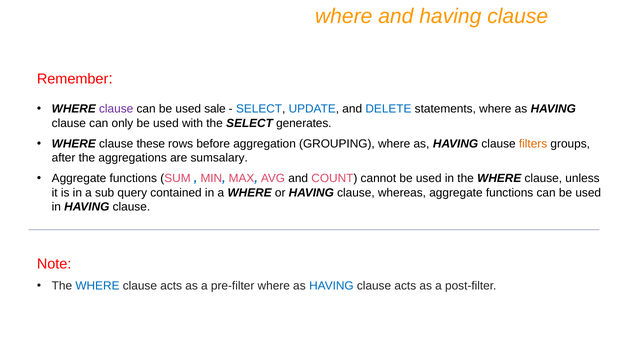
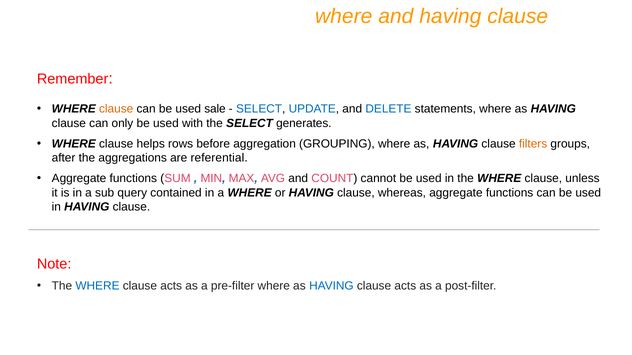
clause colour: purple -> orange (116, 109)
these: these -> helps (151, 144)
sumsalary: sumsalary -> referential (219, 158)
